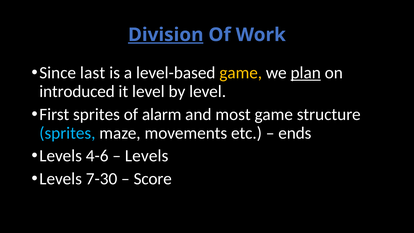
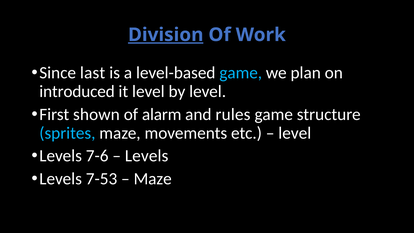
game colour: yellow -> light blue (241, 73)
plan underline: present -> none (306, 73)
First sprites: sprites -> shown (96, 114)
most: most -> rules (233, 114)
ends: ends -> level (295, 133)
4-6: 4-6 -> 7-6 (97, 156)
7-30: 7-30 -> 7-53 (102, 179)
Score: Score -> Maze (153, 179)
